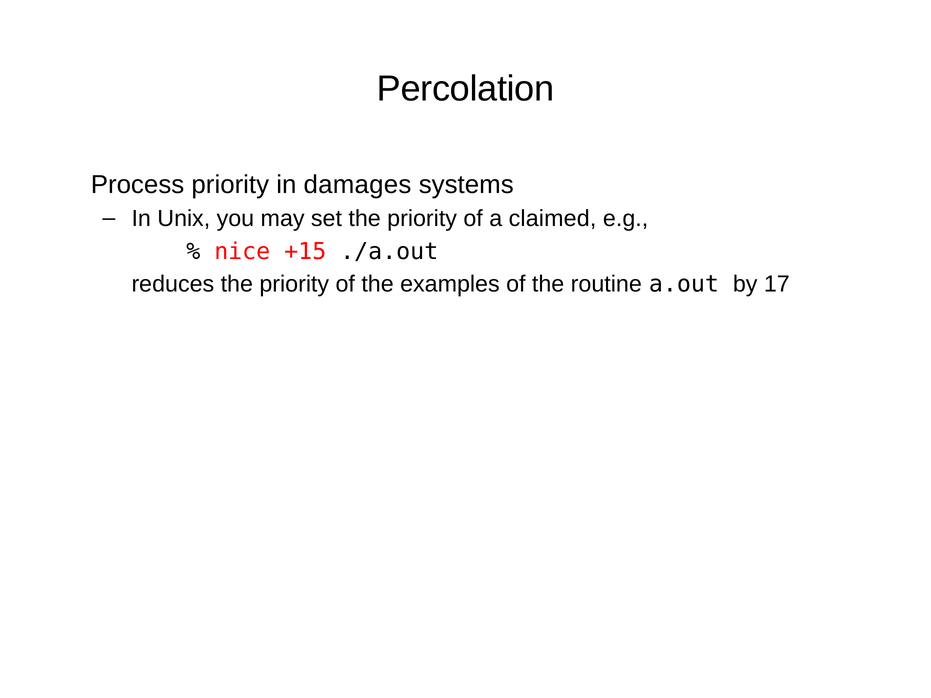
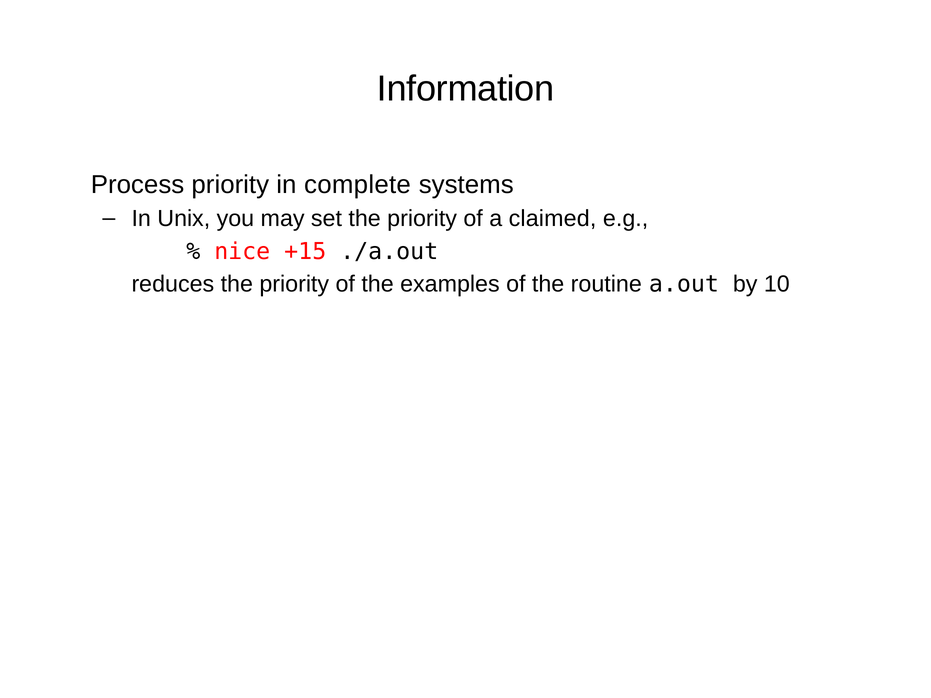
Percolation: Percolation -> Information (466, 89)
damages: damages -> complete (357, 185)
17: 17 -> 10 (777, 284)
